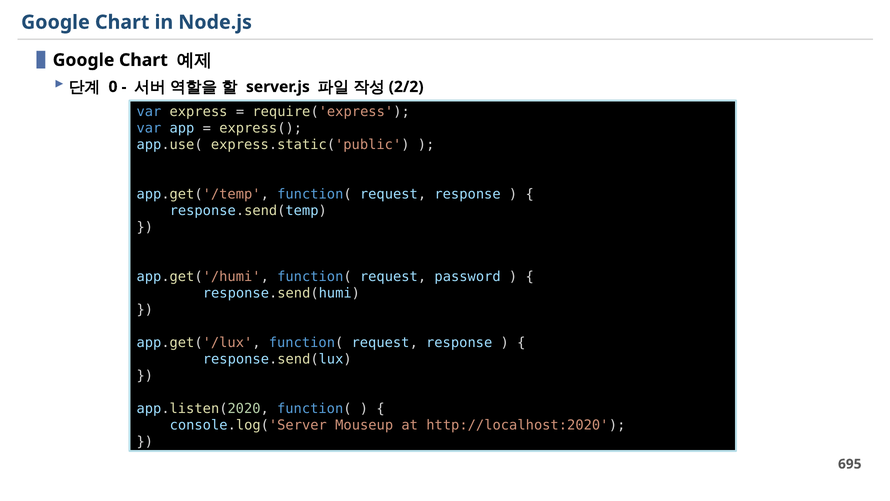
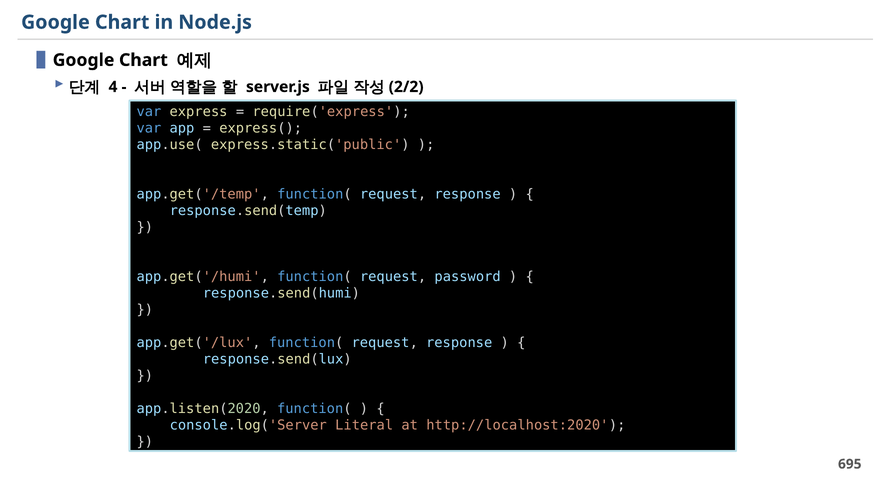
0: 0 -> 4 (113, 87)
Mouseup: Mouseup -> Literal (364, 425)
